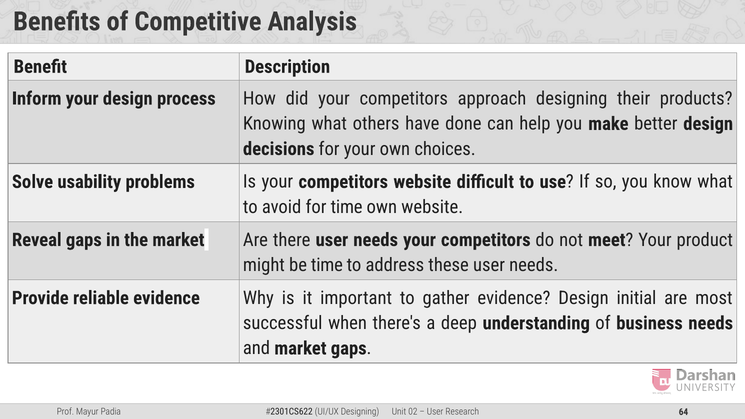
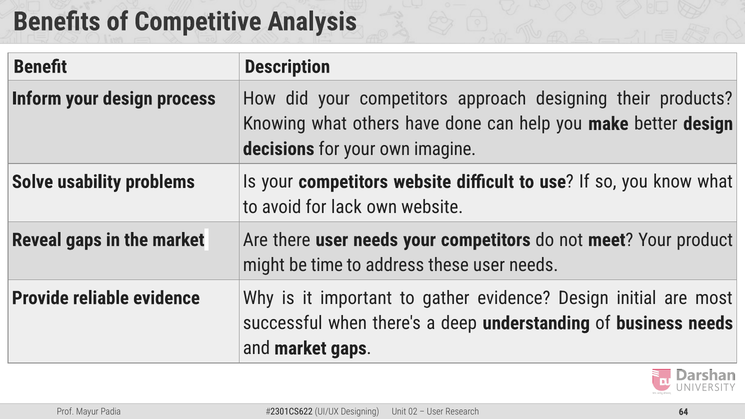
choices: choices -> imagine (445, 149)
for time: time -> lack (346, 207)
